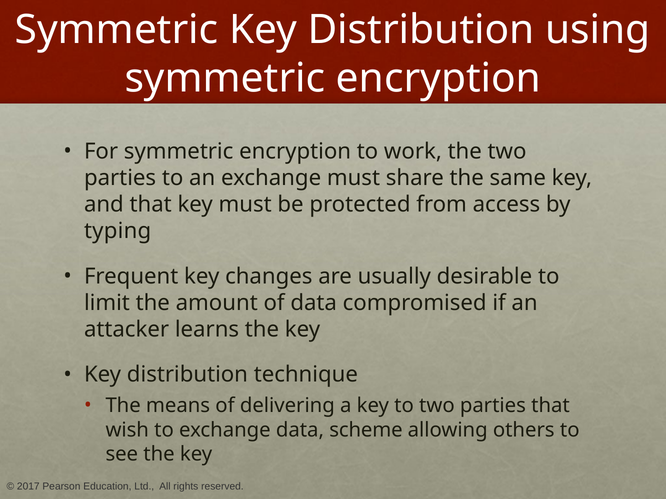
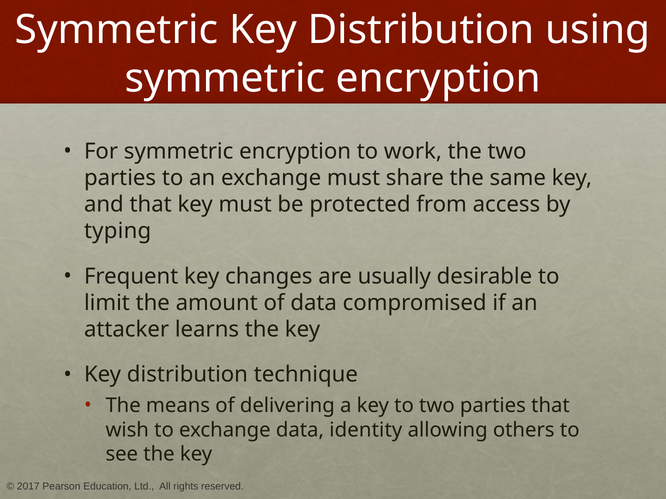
scheme: scheme -> identity (366, 430)
